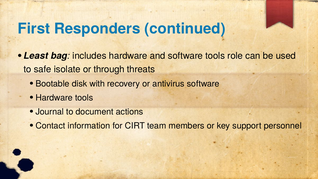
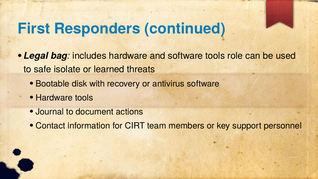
Least: Least -> Legal (36, 56)
through: through -> learned (109, 69)
